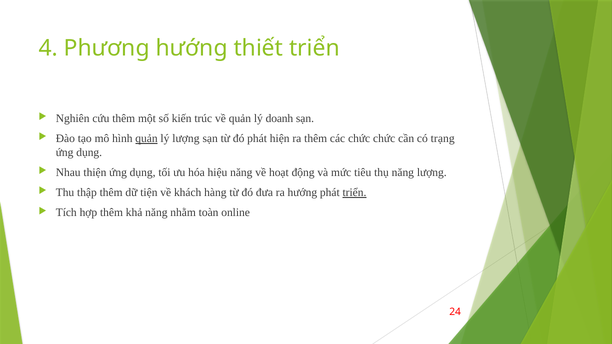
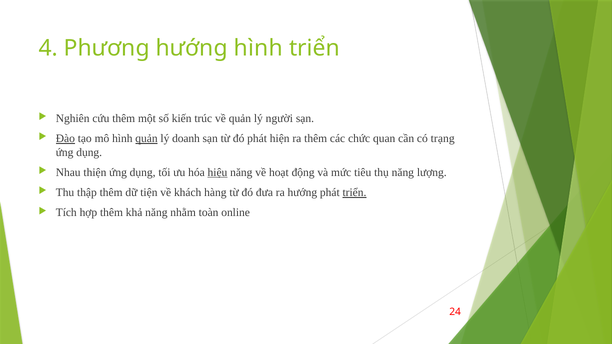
hướng thiết: thiết -> hình (258, 48)
doanh: doanh -> người (279, 118)
Đào underline: none -> present (65, 139)
lý lượng: lượng -> doanh (186, 139)
chức chức: chức -> quan (384, 139)
hiệu underline: none -> present (217, 173)
